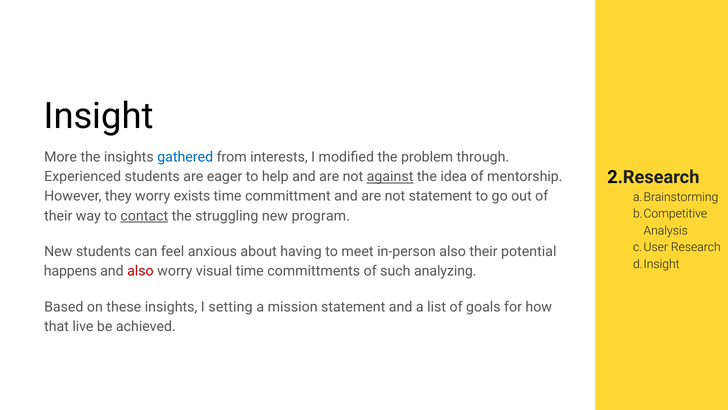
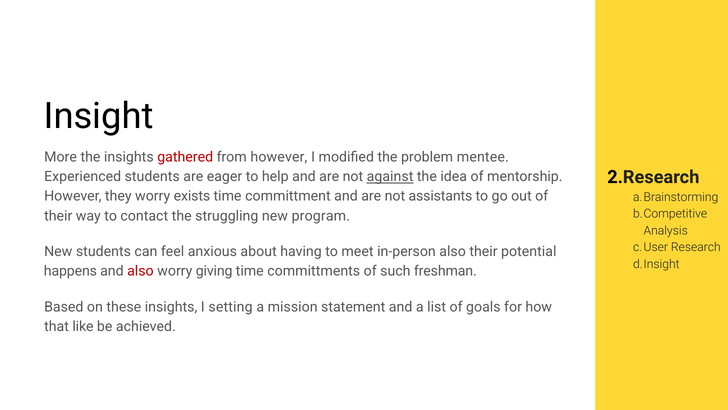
gathered colour: blue -> red (185, 157)
from interests: interests -> however (279, 157)
through: through -> mentee (483, 157)
not statement: statement -> assistants (440, 196)
contact underline: present -> none (144, 216)
visual: visual -> giving (214, 271)
analyzing: analyzing -> freshman (445, 271)
live: live -> like (83, 326)
